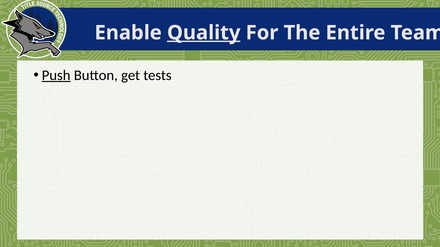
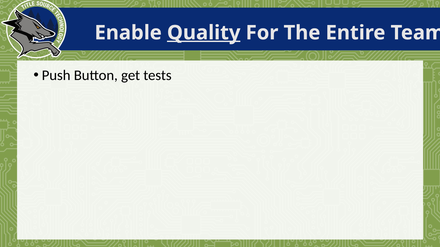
Push underline: present -> none (56, 75)
